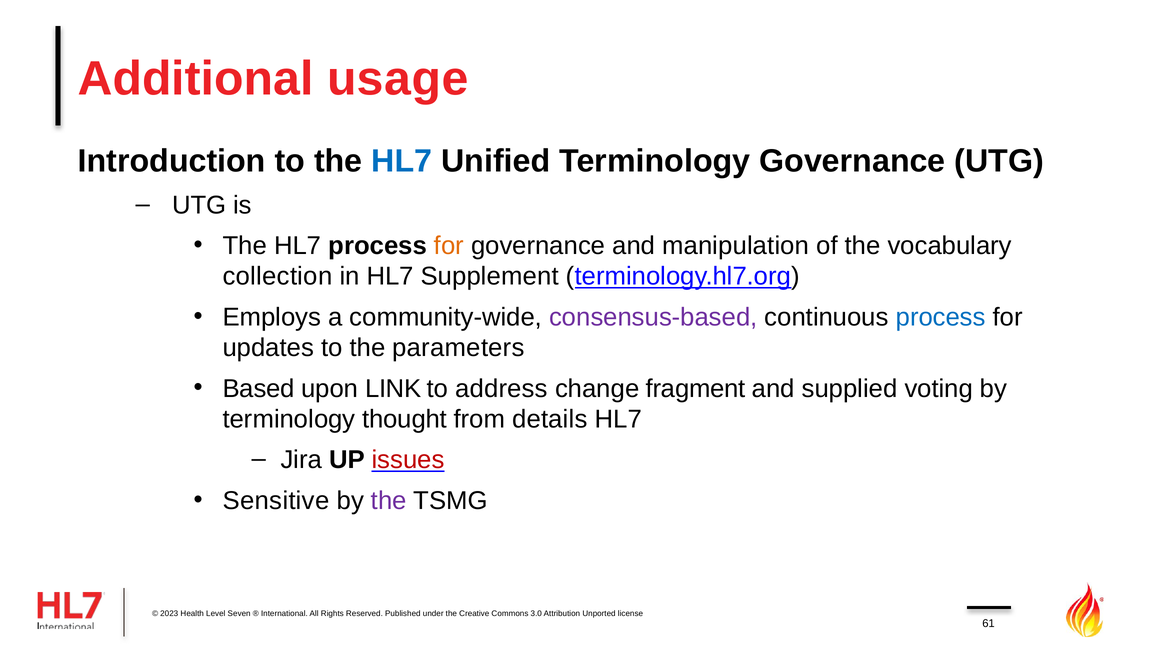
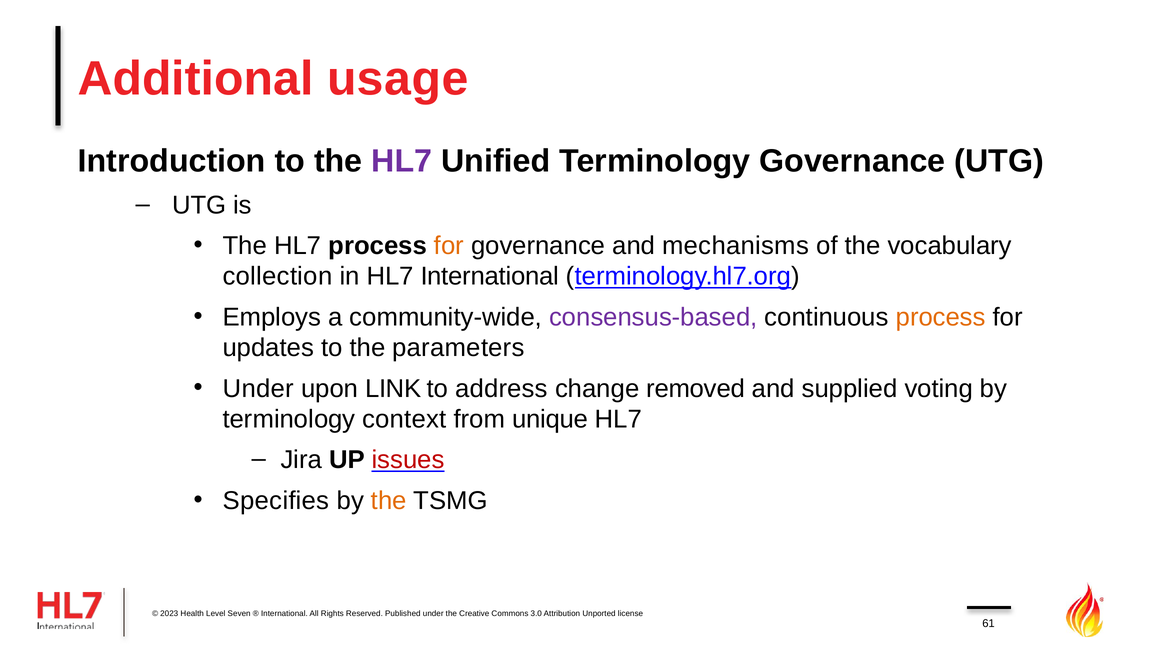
HL7 colour: blue -> purple (402, 161)
manipulation: manipulation -> mechanisms (736, 246)
HL7 Supplement: Supplement -> International (490, 276)
process colour: blue -> orange (941, 317)
Based: Based -> Under (258, 388)
fragment: fragment -> removed (696, 388)
thought: thought -> context (404, 419)
details: details -> unique (550, 419)
Sensitive: Sensitive -> Specifies (276, 501)
the colour: purple -> orange (389, 501)
